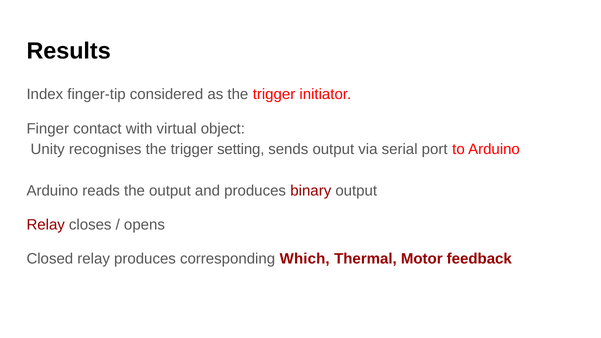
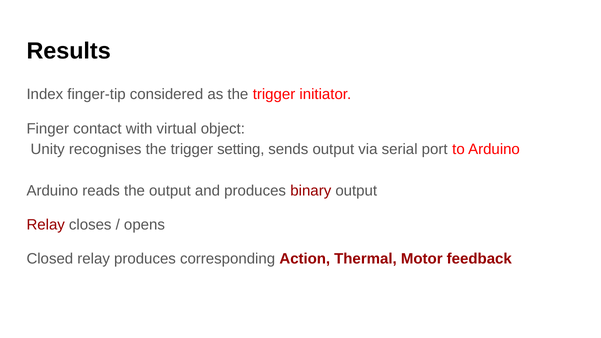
Which: Which -> Action (305, 259)
